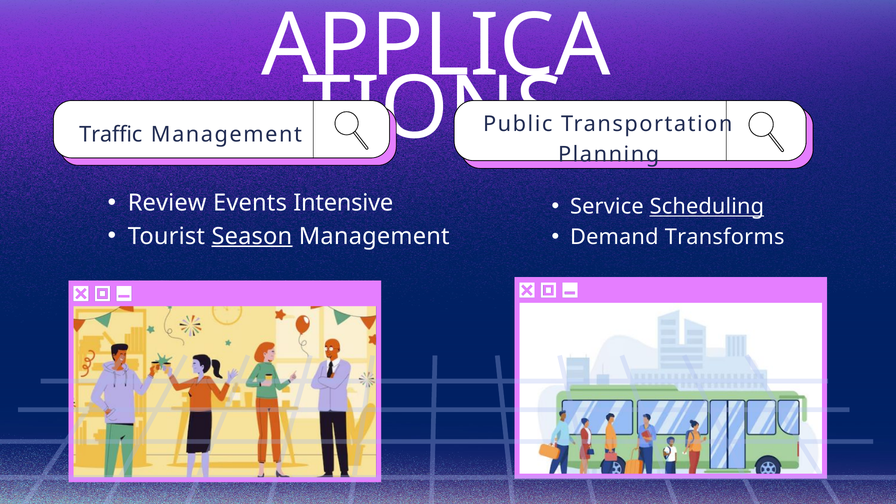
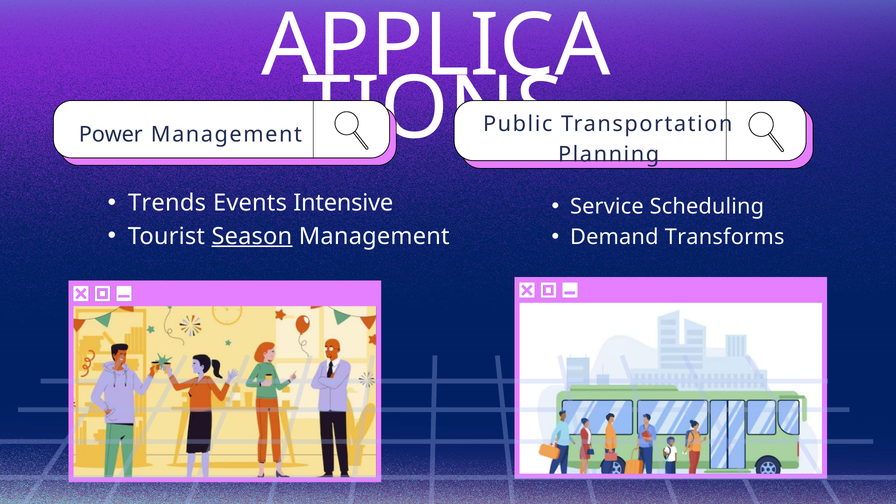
Traffic: Traffic -> Power (111, 135)
Review: Review -> Trends (167, 203)
Scheduling underline: present -> none (707, 207)
